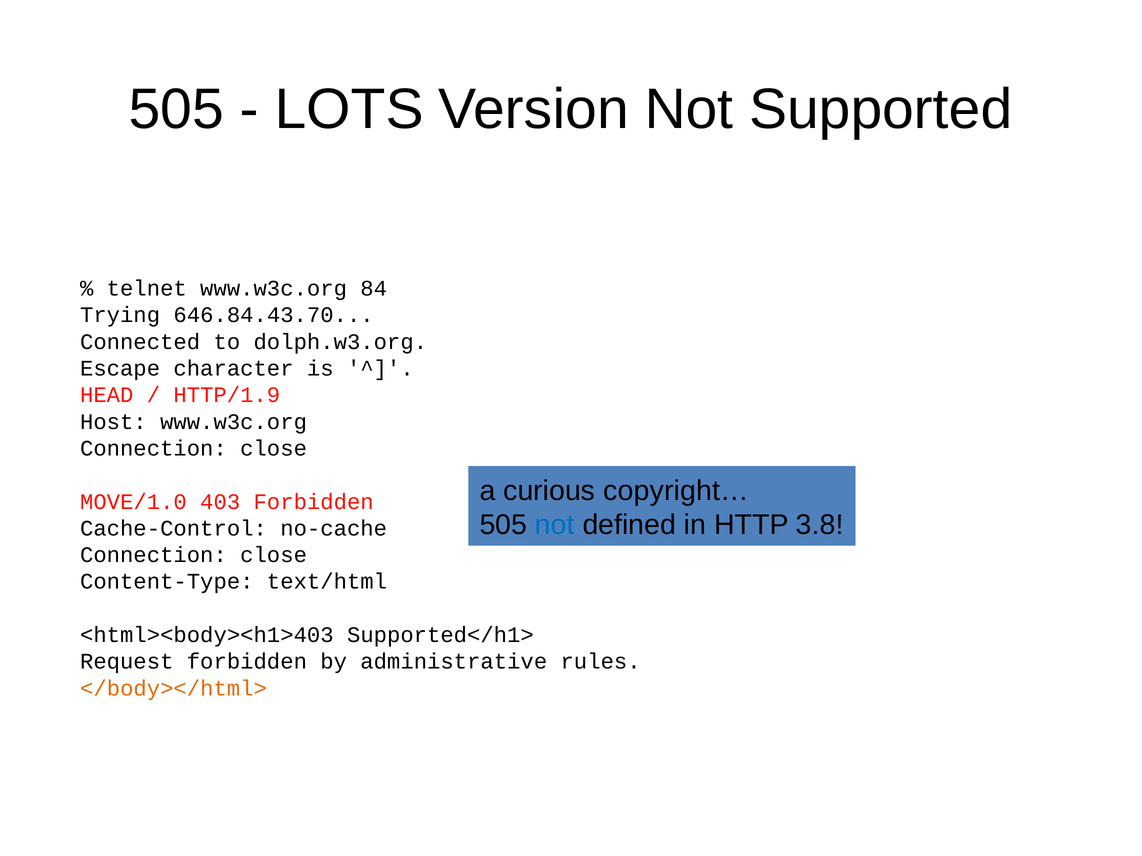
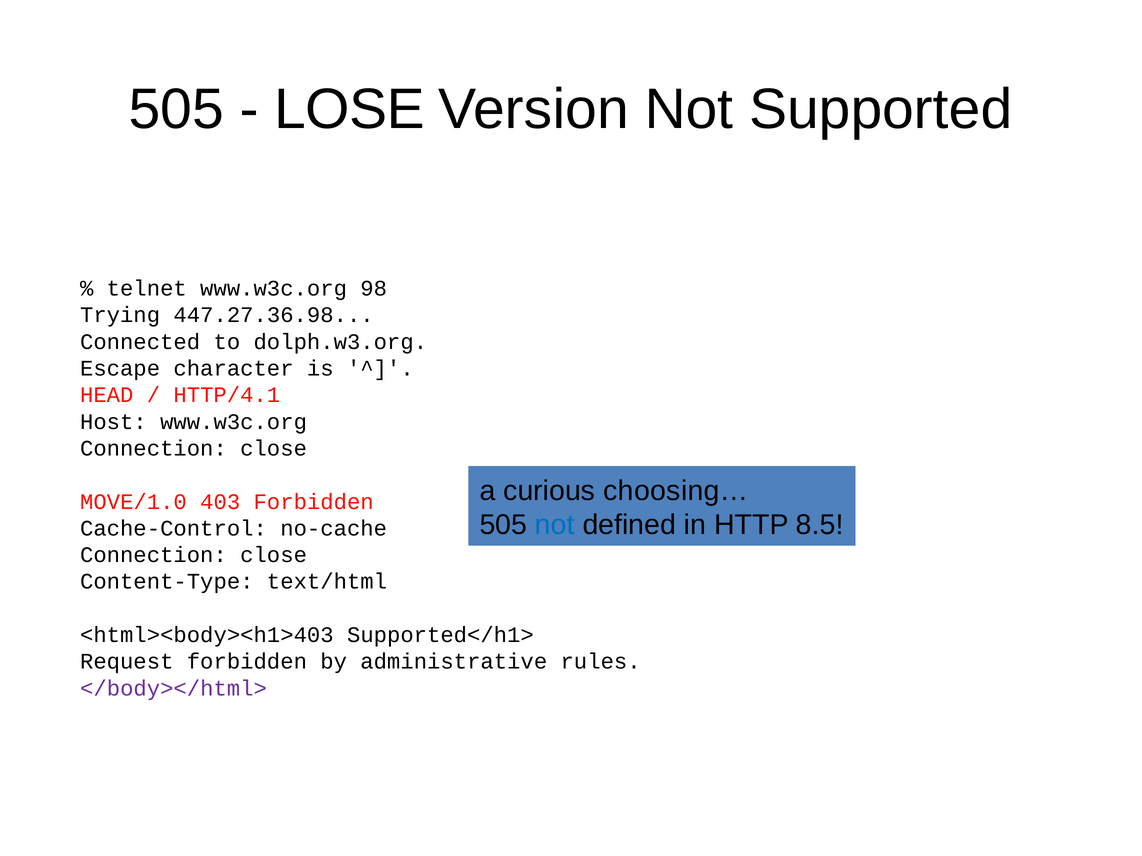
LOTS: LOTS -> LOSE (349, 110)
84: 84 -> 98 (374, 289)
646.84.43.70: 646.84.43.70 -> 447.27.36.98 (274, 315)
HTTP/1.9: HTTP/1.9 -> HTTP/4.1 (227, 395)
copyright…: copyright… -> choosing… (676, 491)
3.8: 3.8 -> 8.5 (820, 525)
</body></html> colour: orange -> purple (173, 689)
